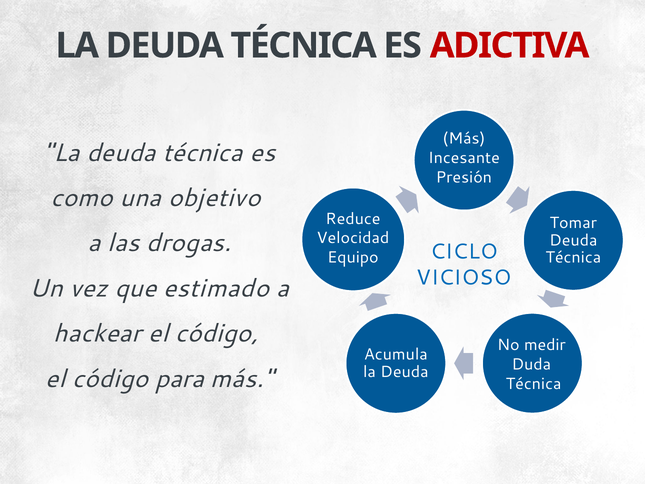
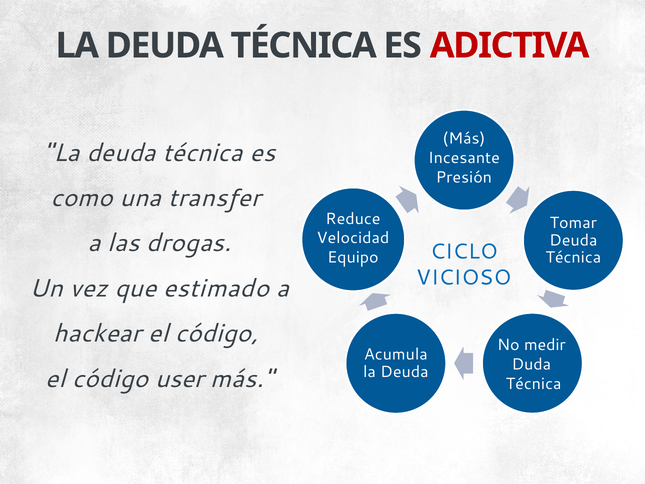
objetivo: objetivo -> transfer (214, 198)
para: para -> user (180, 379)
